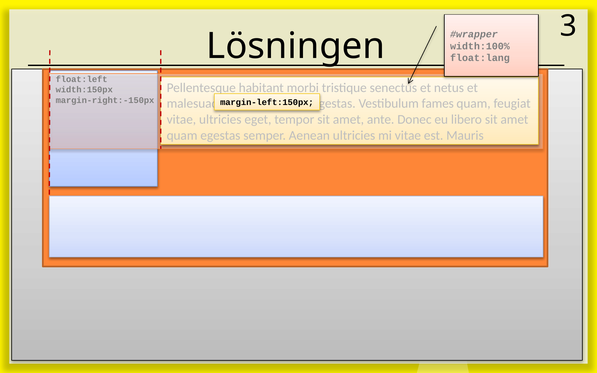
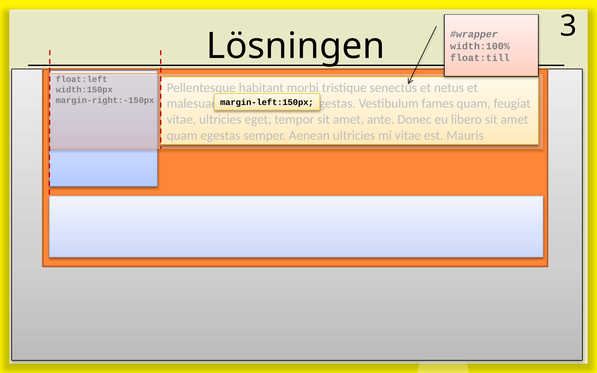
float:lang: float:lang -> float:till (480, 58)
